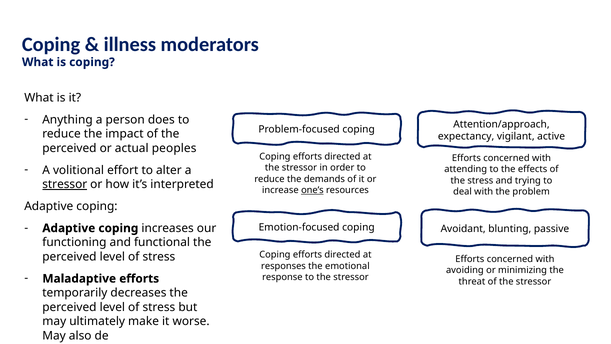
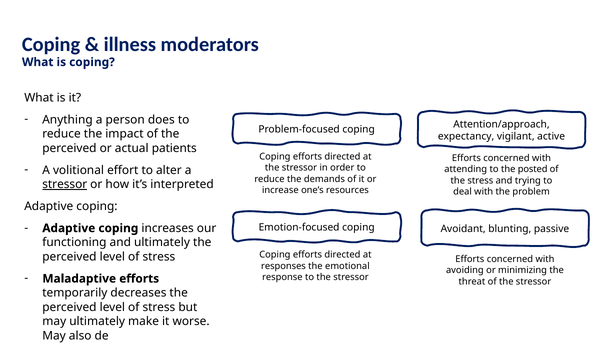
peoples: peoples -> patients (174, 148)
effects: effects -> posted (533, 169)
one’s underline: present -> none (312, 190)
and functional: functional -> ultimately (162, 242)
